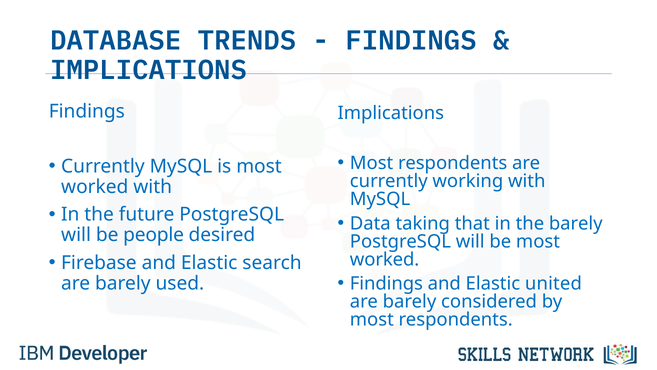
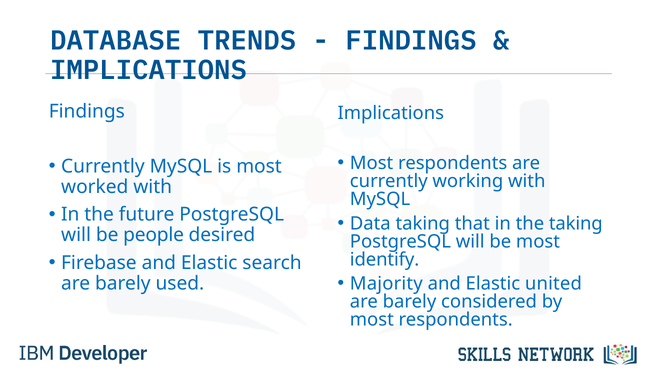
the barely: barely -> taking (576, 223)
worked: worked -> identify (385, 259)
Findings: Findings -> Majority (386, 283)
